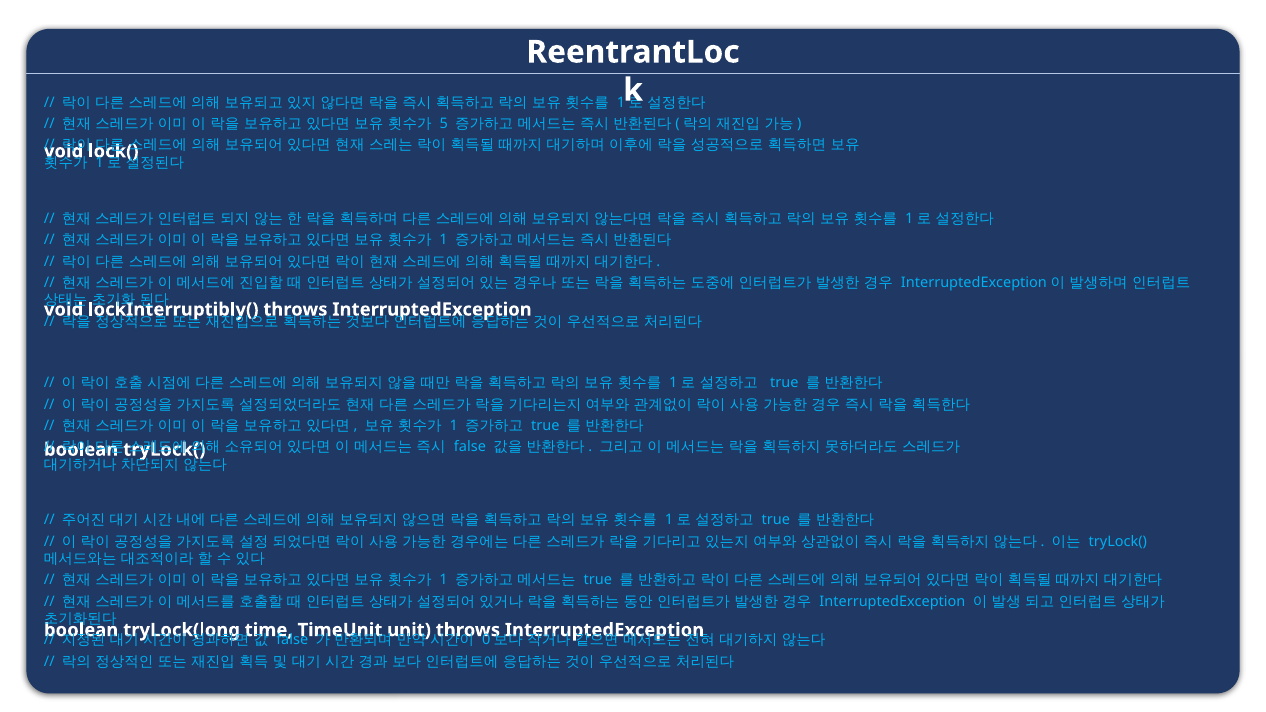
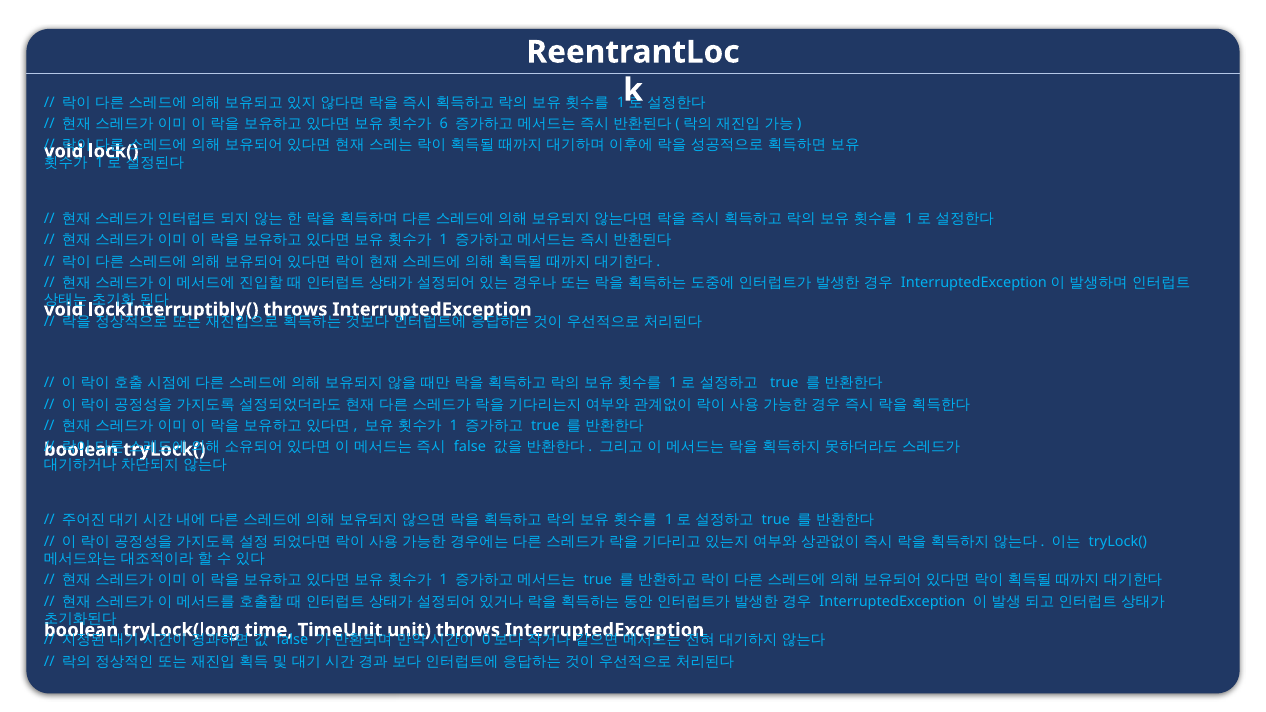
5: 5 -> 6 (444, 124)
